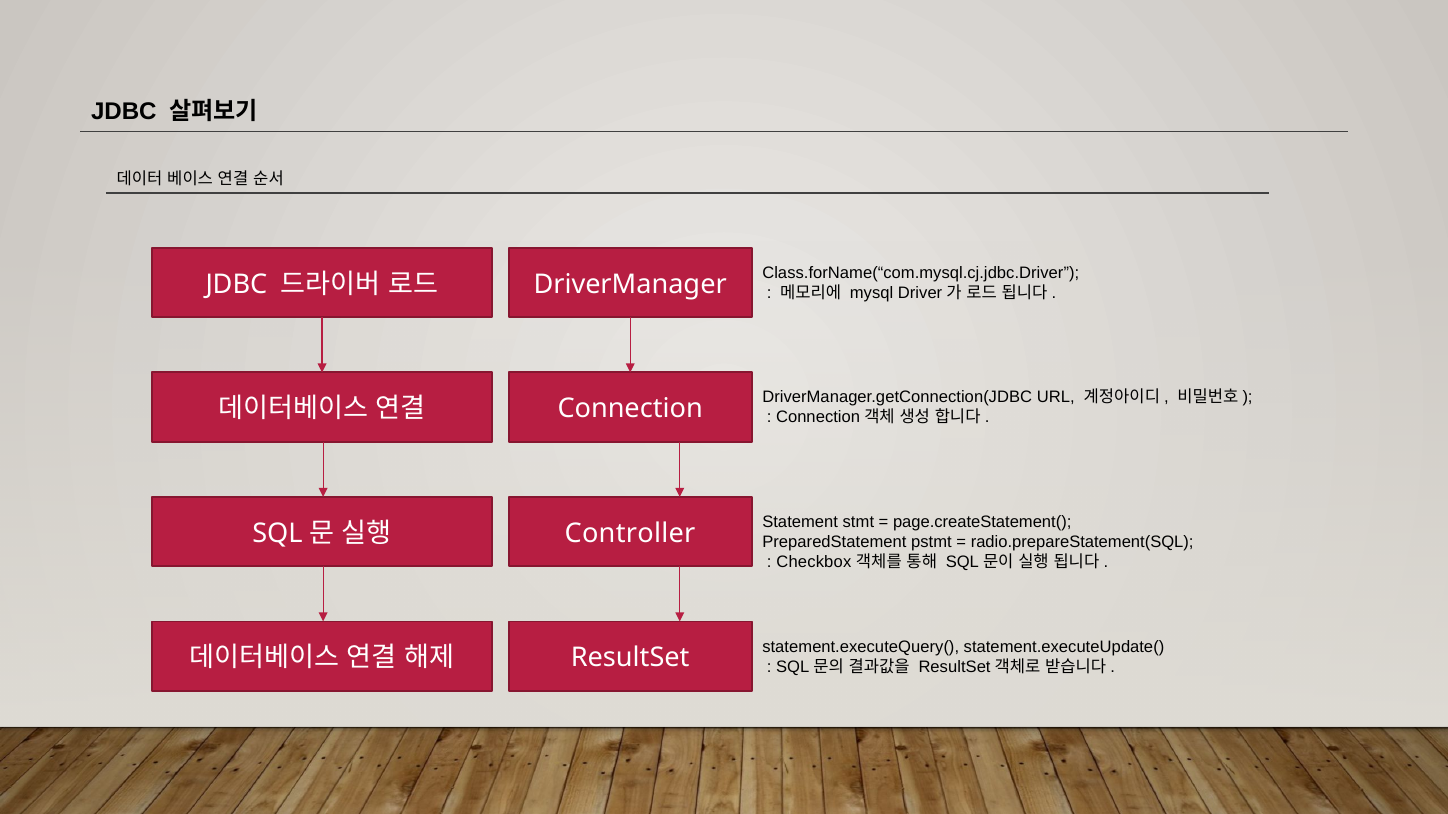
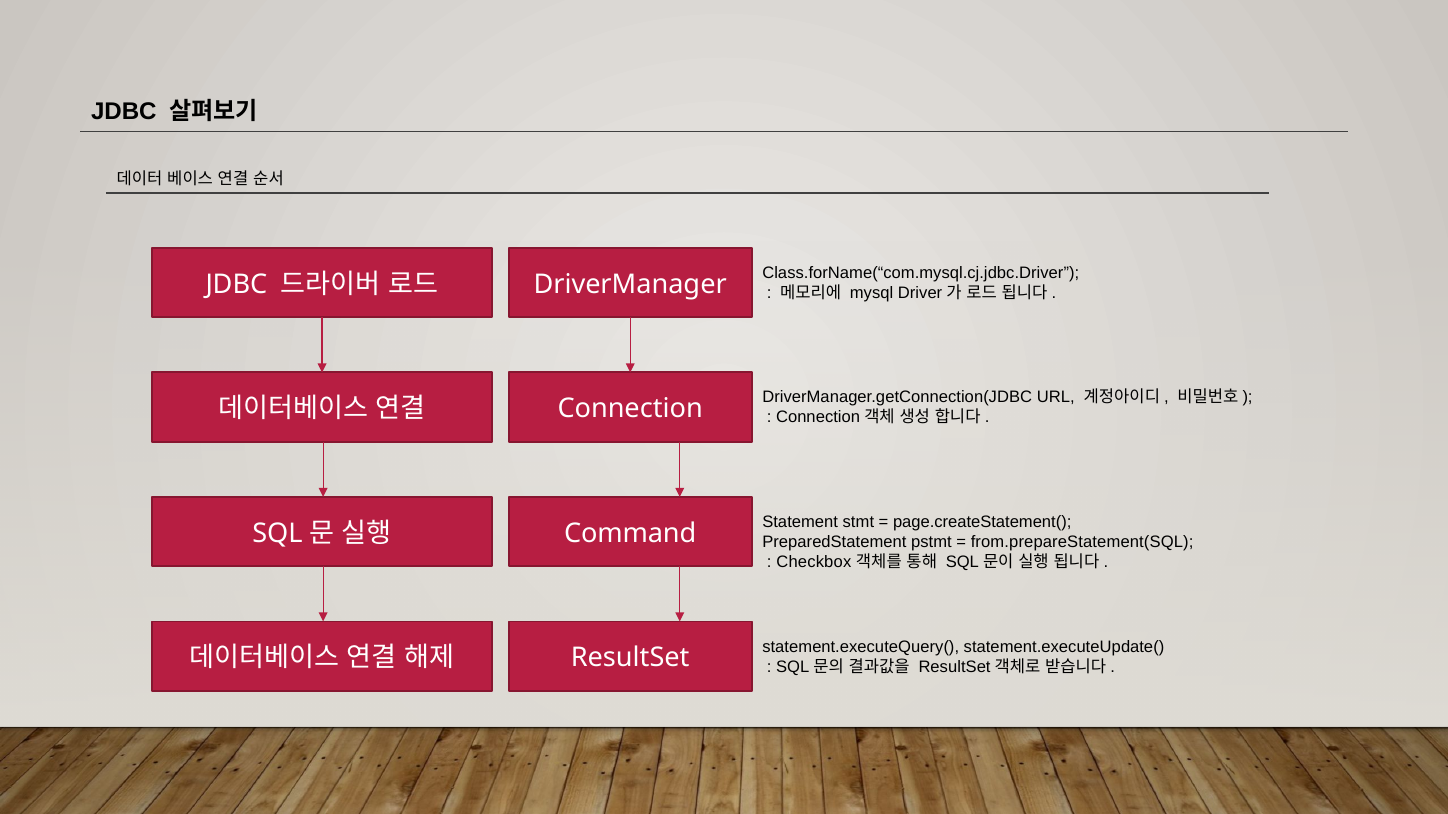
Controller: Controller -> Command (630, 534)
radio.prepareStatement(SQL: radio.prepareStatement(SQL -> from.prepareStatement(SQL (1082, 543)
